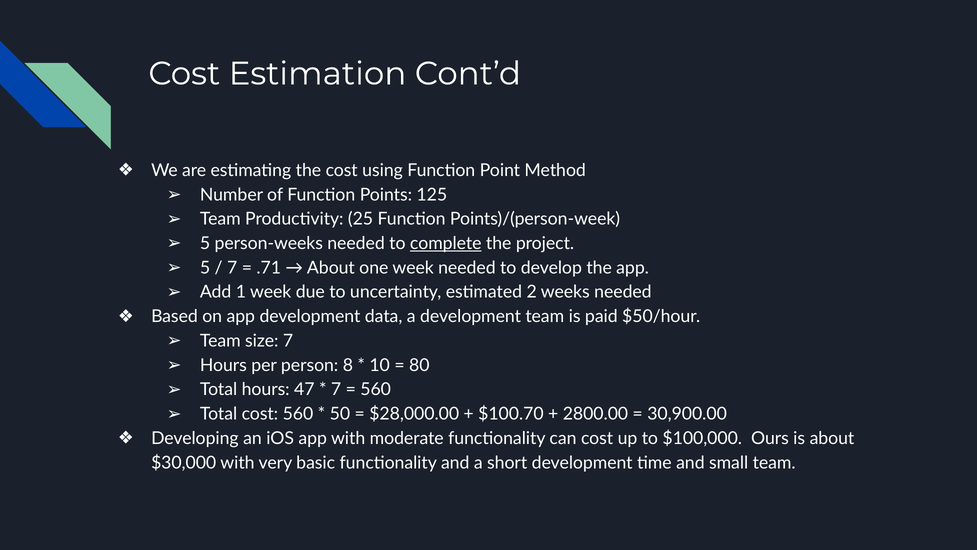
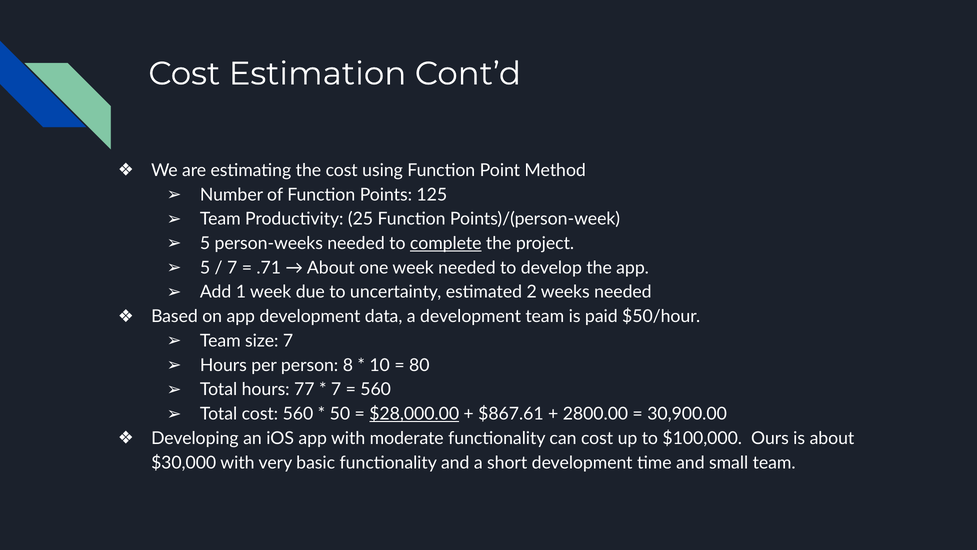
47: 47 -> 77 (304, 389)
$28,000.00 underline: none -> present (414, 414)
$100.70: $100.70 -> $867.61 (511, 414)
